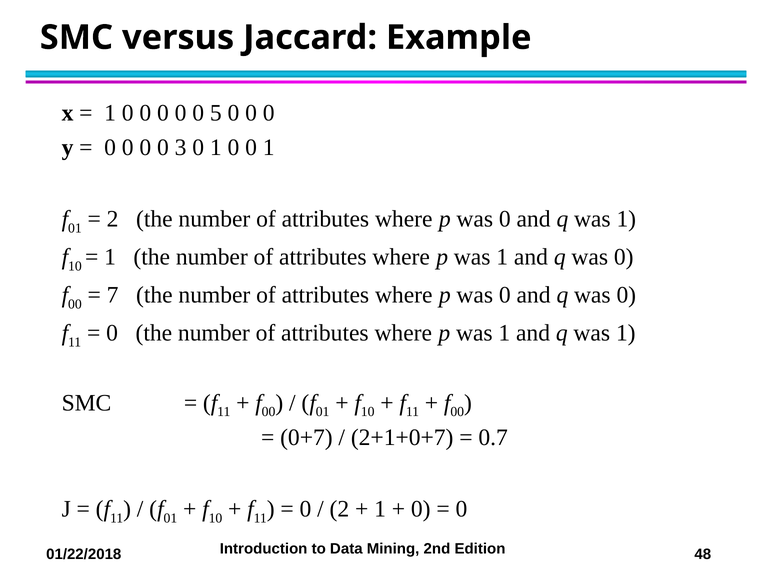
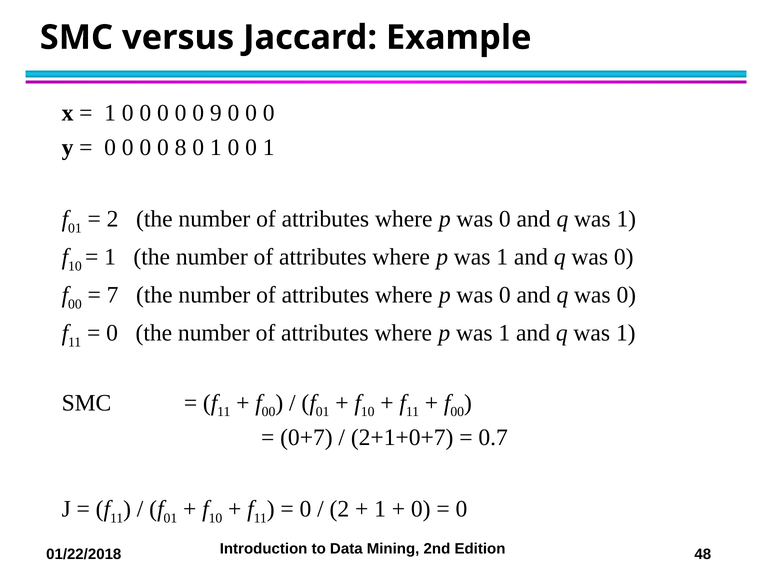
5: 5 -> 9 (216, 113)
3: 3 -> 8 (181, 147)
